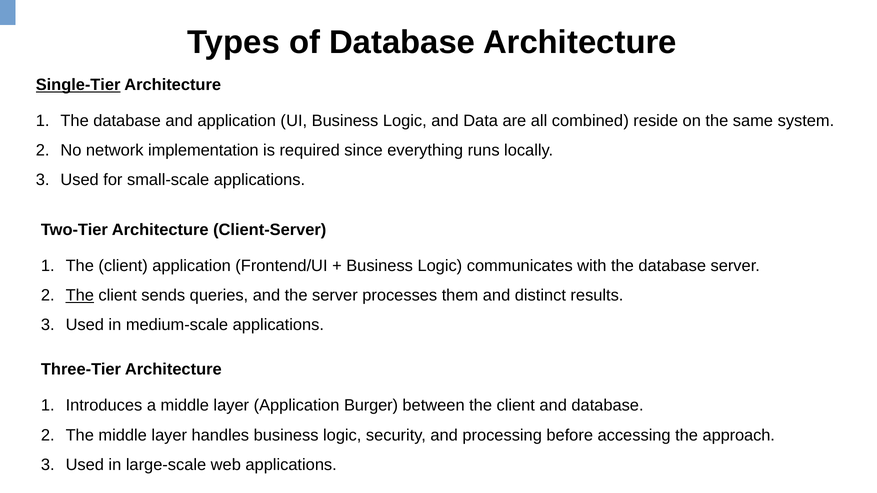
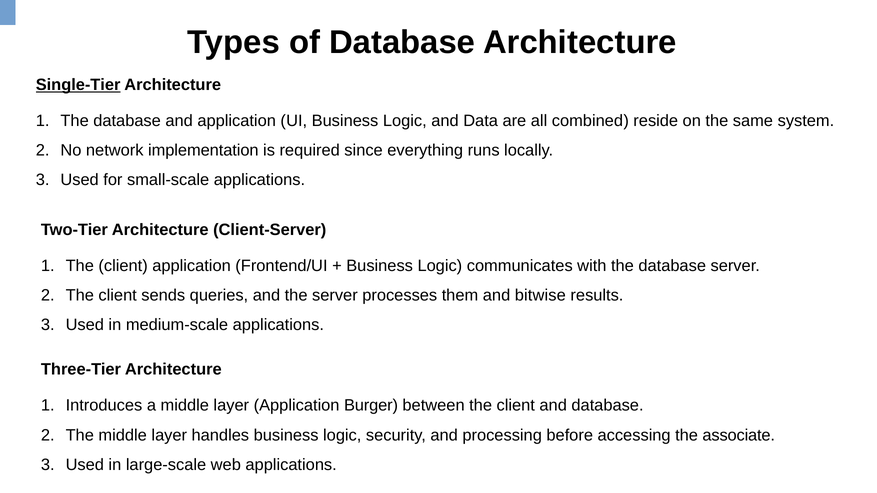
The underline: present -> none (80, 296)
distinct: distinct -> bitwise (540, 296)
approach: approach -> associate (739, 435)
